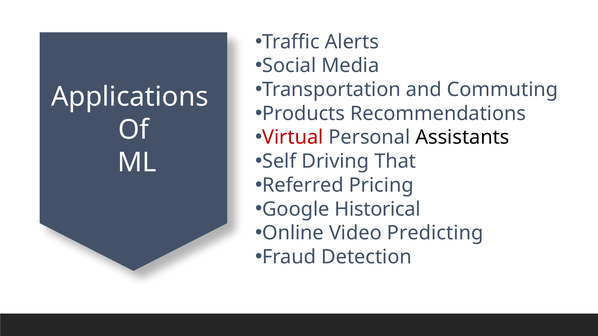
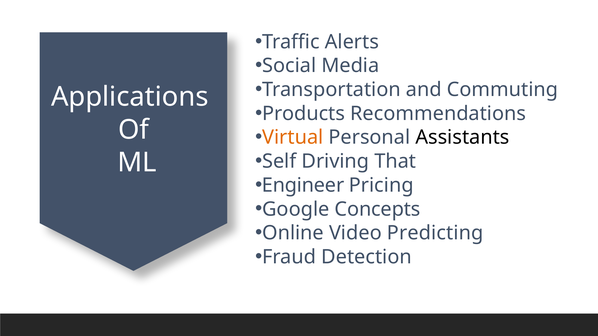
Virtual colour: red -> orange (293, 138)
Referred: Referred -> Engineer (303, 185)
Historical: Historical -> Concepts (378, 209)
